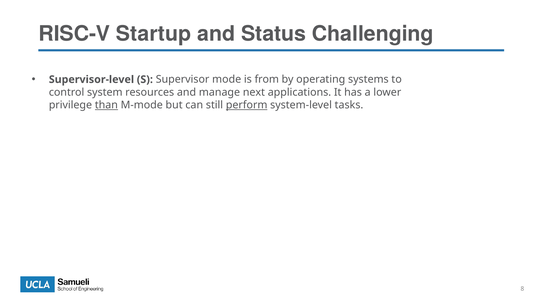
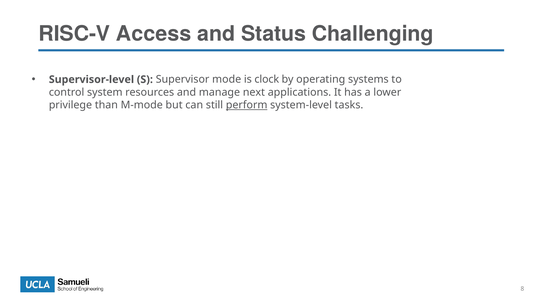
Startup: Startup -> Access (154, 34)
from: from -> clock (267, 80)
than underline: present -> none (106, 105)
